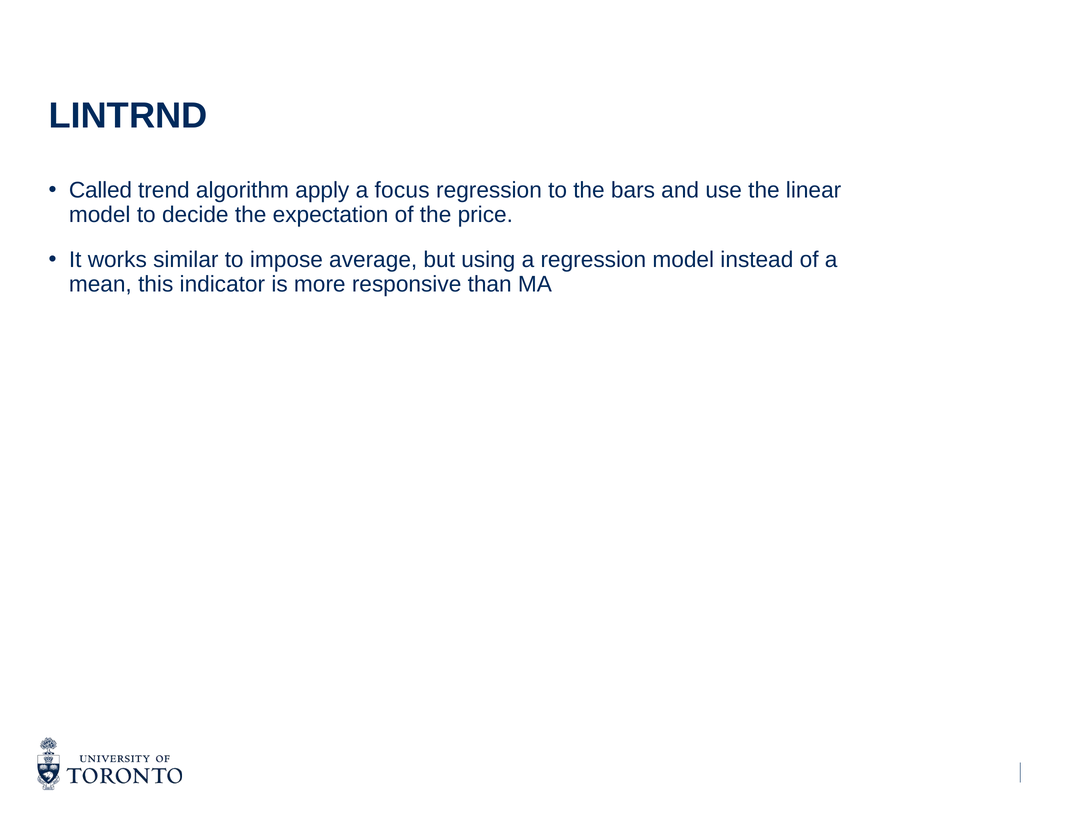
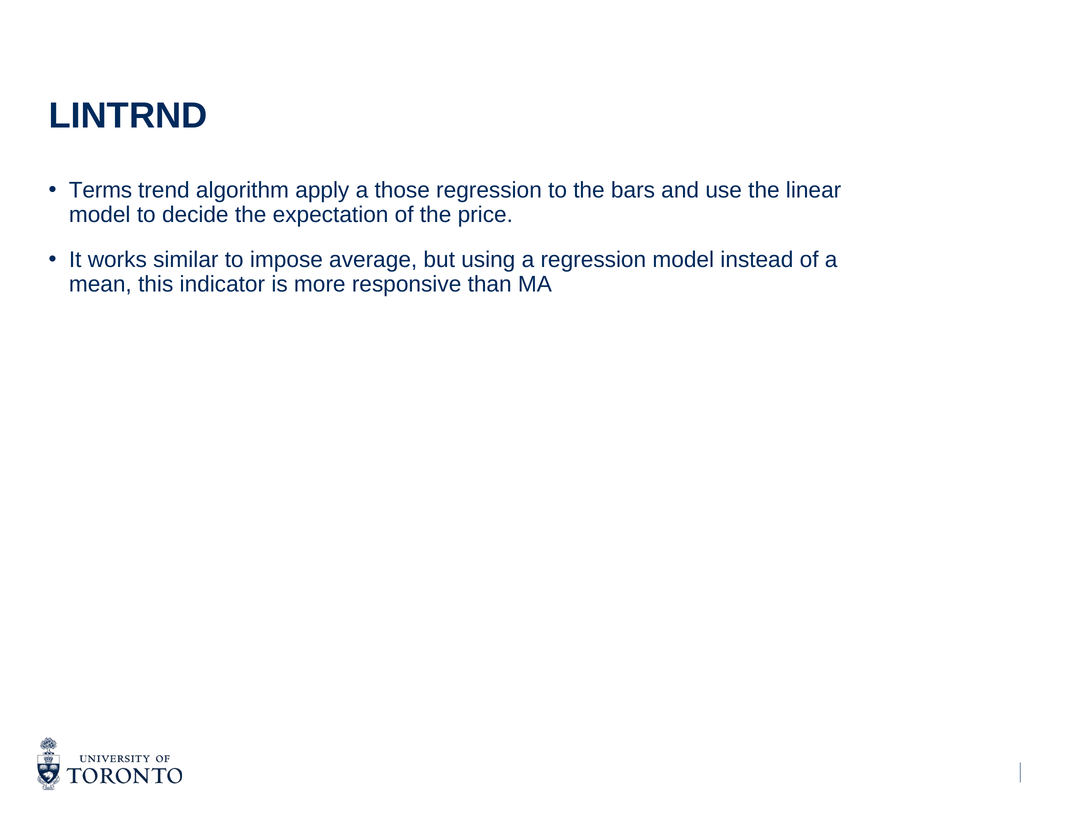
Called: Called -> Terms (100, 190)
focus: focus -> those (402, 190)
